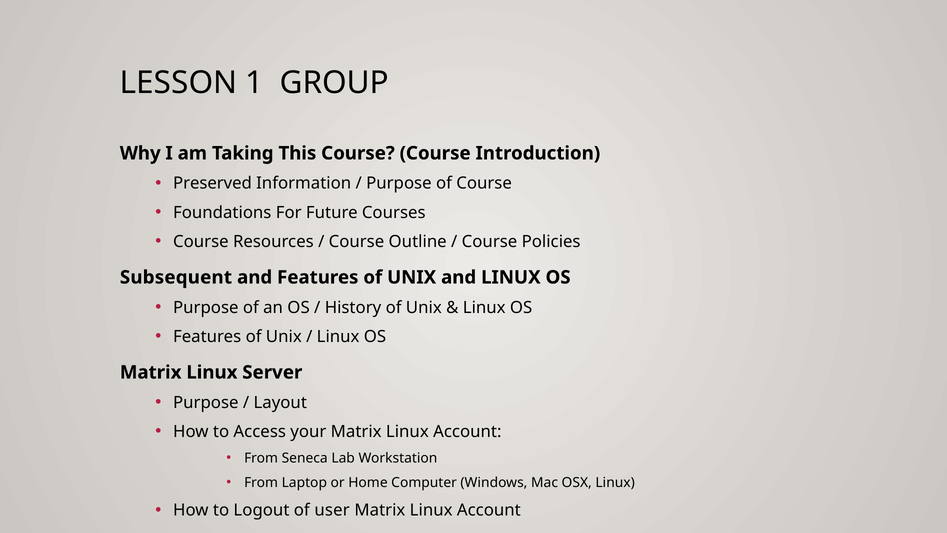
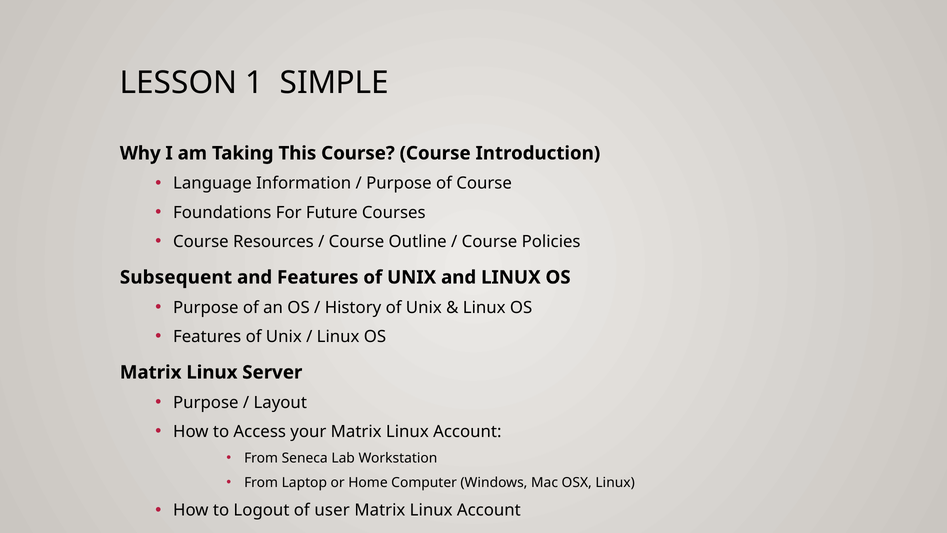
GROUP: GROUP -> SIMPLE (334, 83)
Preserved: Preserved -> Language (212, 183)
